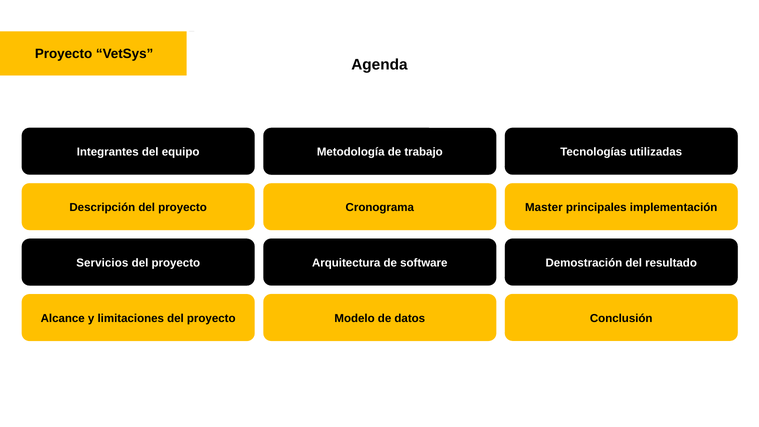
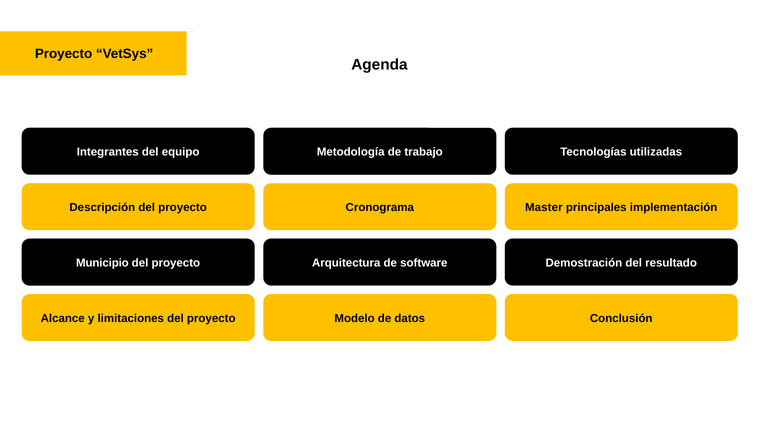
Servicios: Servicios -> Municipio (102, 263)
